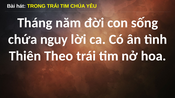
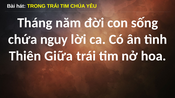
Theo: Theo -> Giữa (59, 56)
